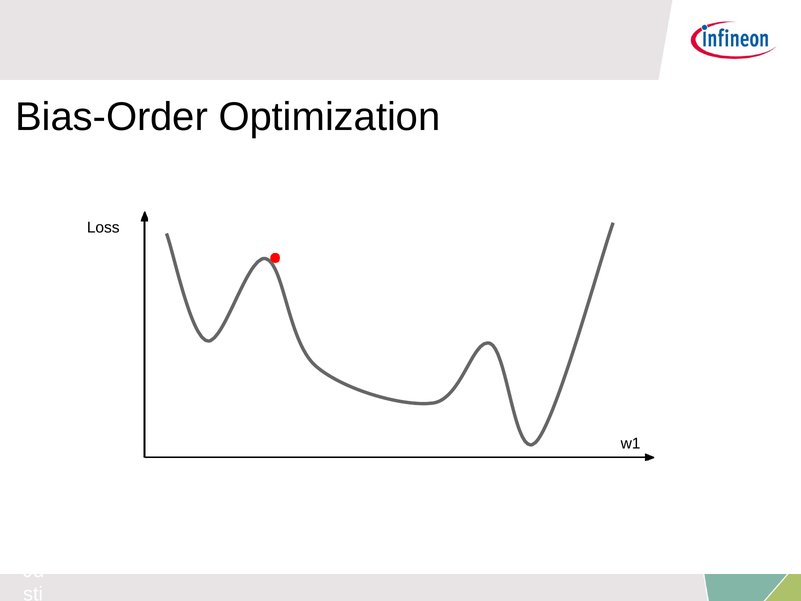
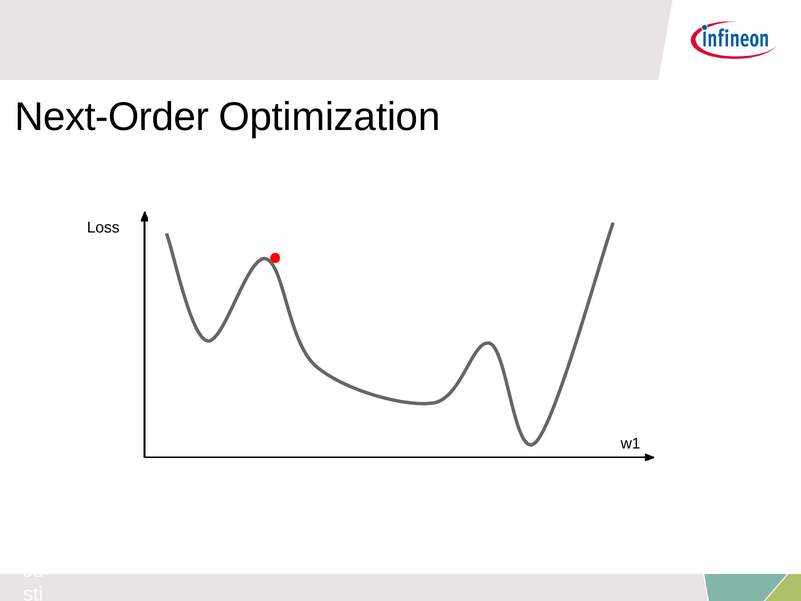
Bias-Order: Bias-Order -> Next-Order (112, 117)
